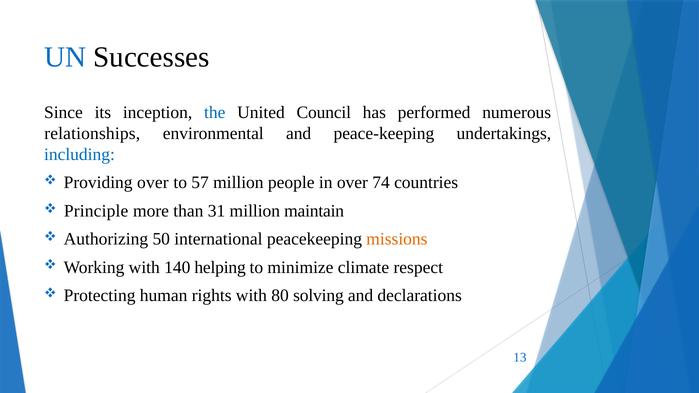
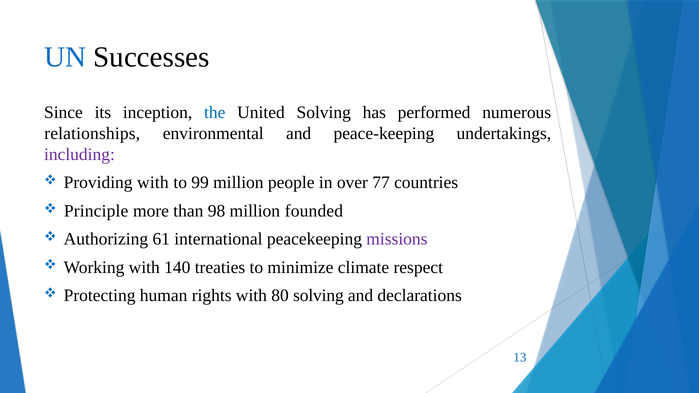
United Council: Council -> Solving (324, 113)
including colour: blue -> purple (79, 154)
Providing over: over -> with (153, 183)
57: 57 -> 99 (200, 183)
74: 74 -> 77 (381, 183)
31: 31 -> 98 (217, 211)
maintain: maintain -> founded (314, 211)
50: 50 -> 61 (161, 239)
missions colour: orange -> purple (397, 239)
helping: helping -> treaties (220, 267)
